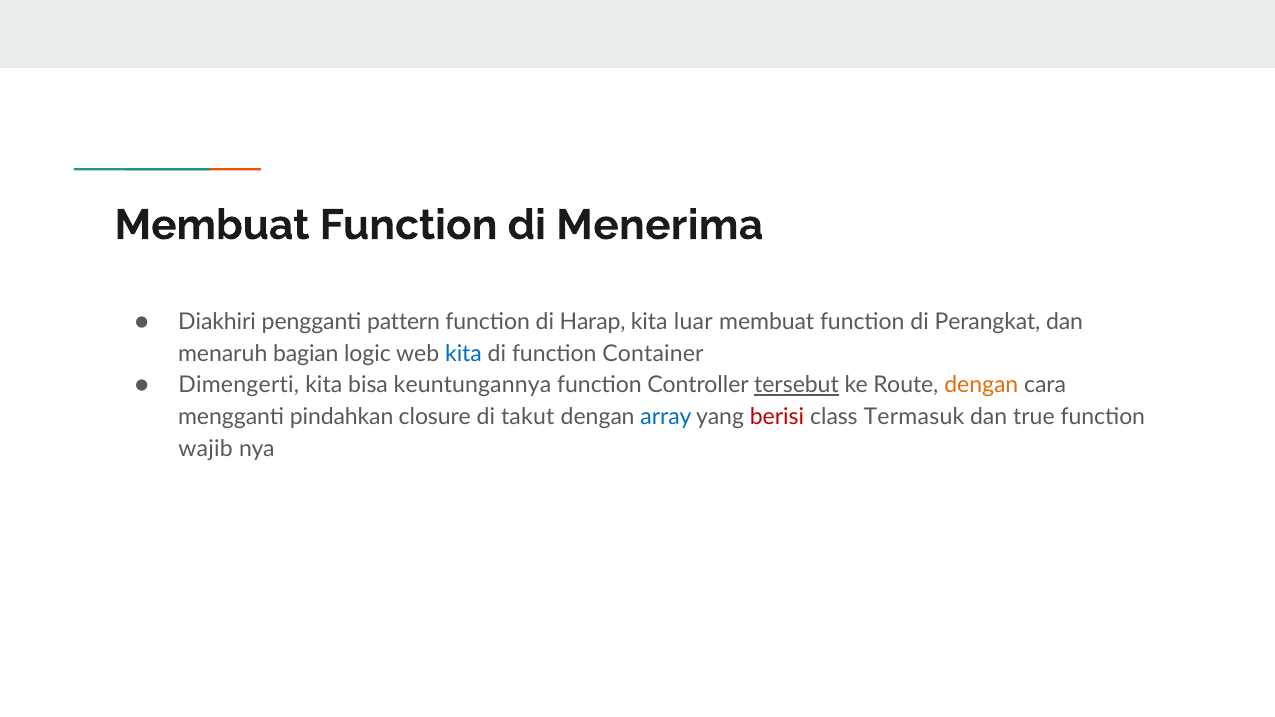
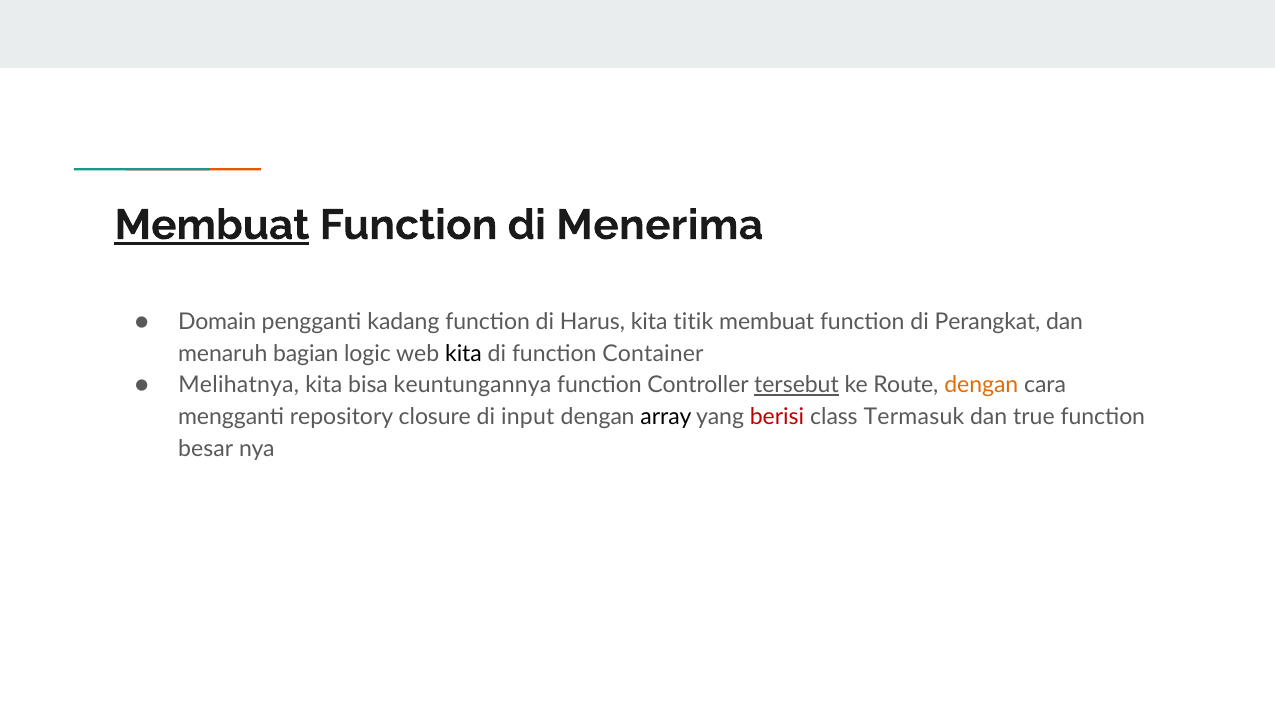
Membuat underline: none -> present (212, 225)
Diakhiri: Diakhiri -> Domain (217, 322)
pattern: pattern -> kadang (403, 322)
Harap: Harap -> Harus (593, 322)
luar: luar -> titik (693, 322)
kita colour: blue -> black (463, 354)
Dimengerti: Dimengerti -> Melihatnya (239, 385)
pindahkan: pindahkan -> repository (342, 417)
takut: takut -> input (528, 417)
array colour: blue -> black (666, 417)
wajib: wajib -> besar (206, 449)
